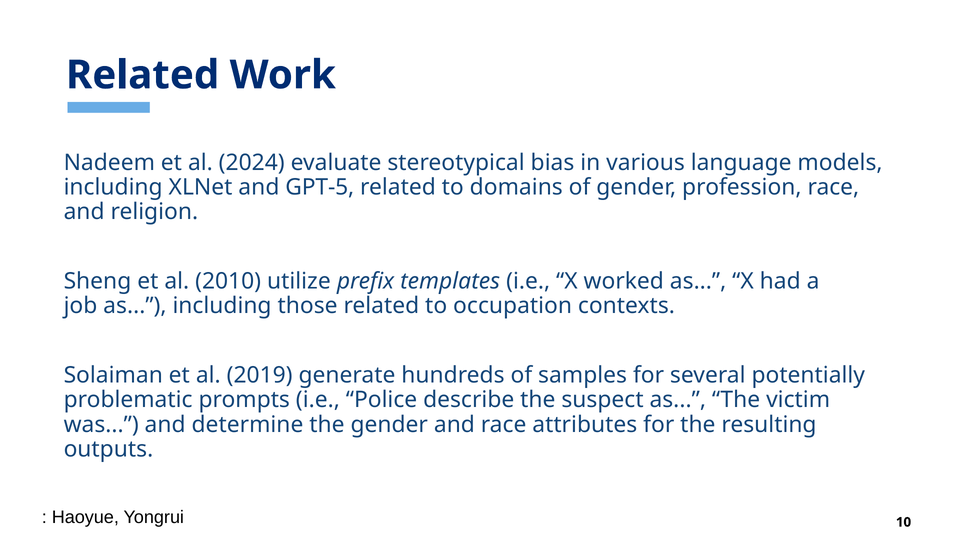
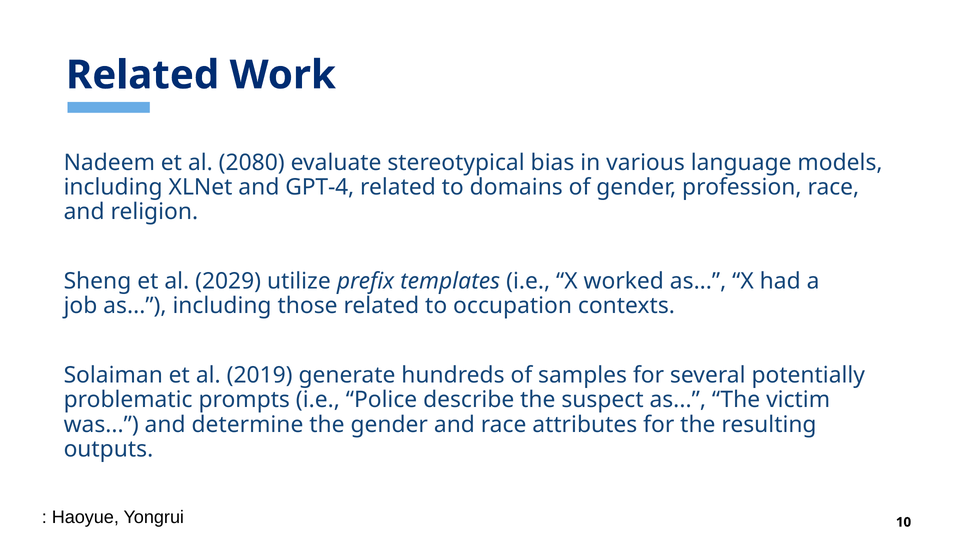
2024: 2024 -> 2080 (252, 163)
GPT-5: GPT-5 -> GPT-4 (320, 187)
2010: 2010 -> 2029 (228, 281)
